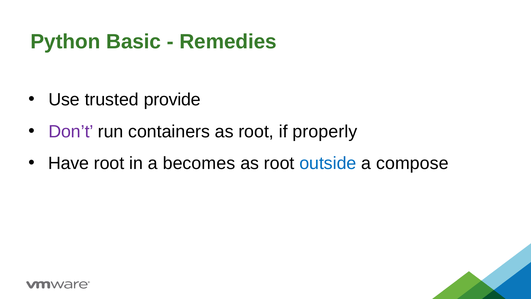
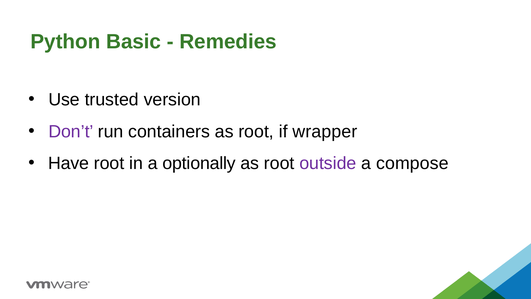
provide: provide -> version (172, 100)
properly: properly -> wrapper (325, 131)
becomes: becomes -> optionally (199, 163)
outside colour: blue -> purple (328, 163)
